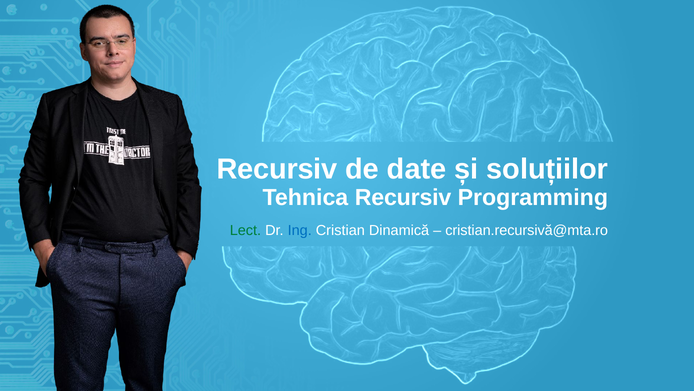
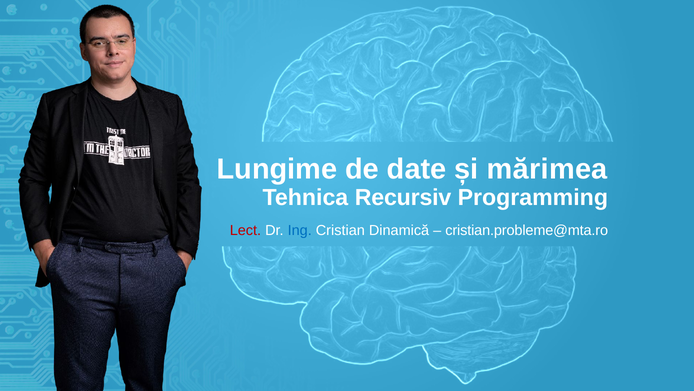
Recursiv: Recursiv -> Lungime (277, 169)
soluțiilor: soluțiilor -> mărimea (547, 169)
Lect colour: green -> red (245, 230)
cristian.recursivă@mta.ro: cristian.recursivă@mta.ro -> cristian.probleme@mta.ro (527, 230)
